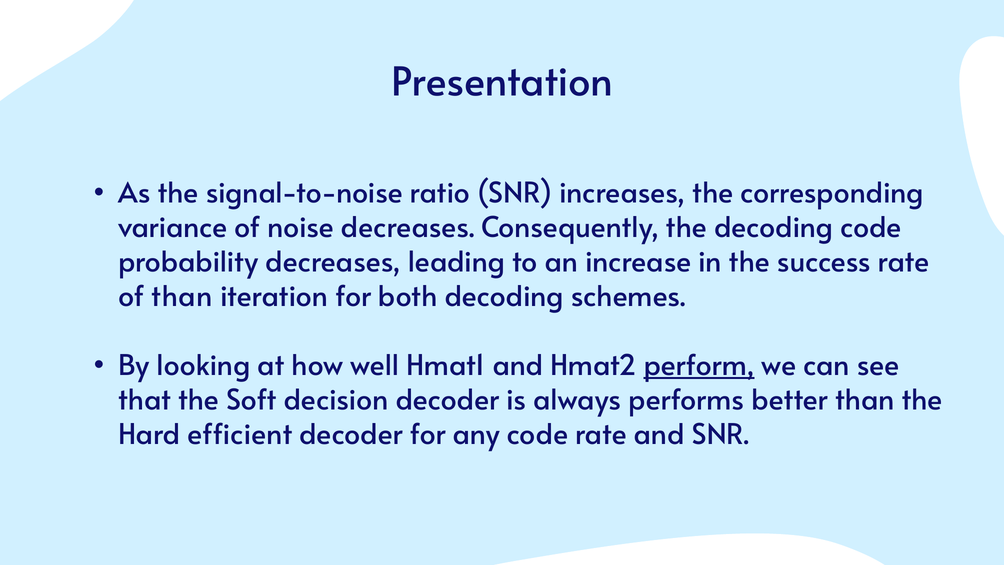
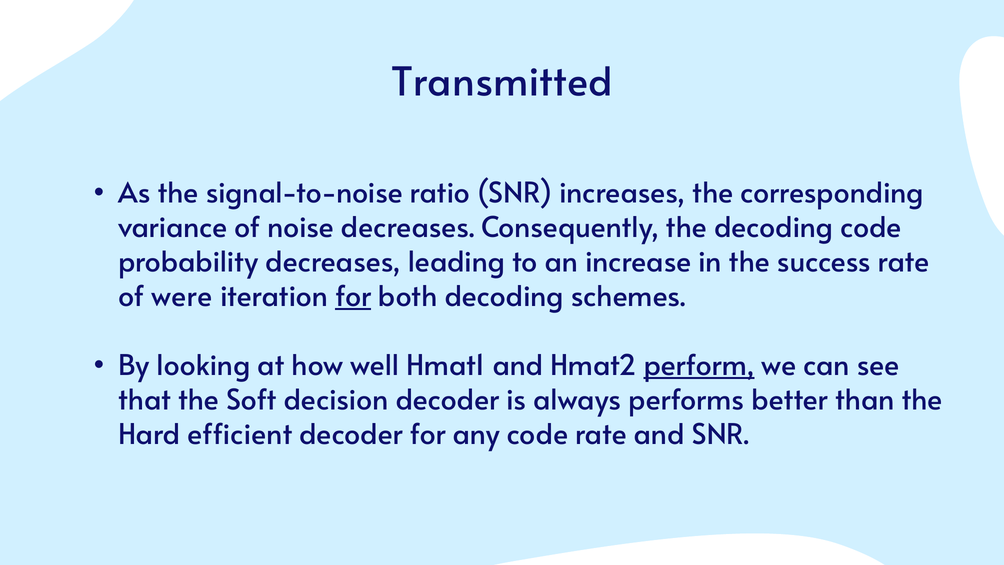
Presentation: Presentation -> Transmitted (502, 83)
of than: than -> were (182, 297)
for underline: none -> present (353, 297)
